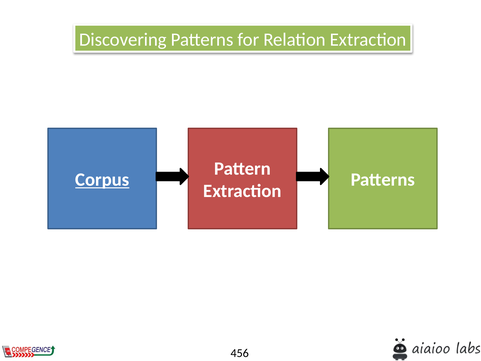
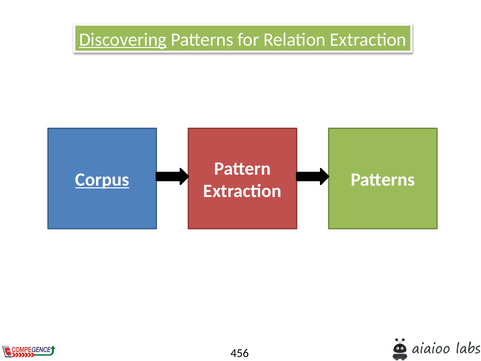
Discovering underline: none -> present (123, 39)
